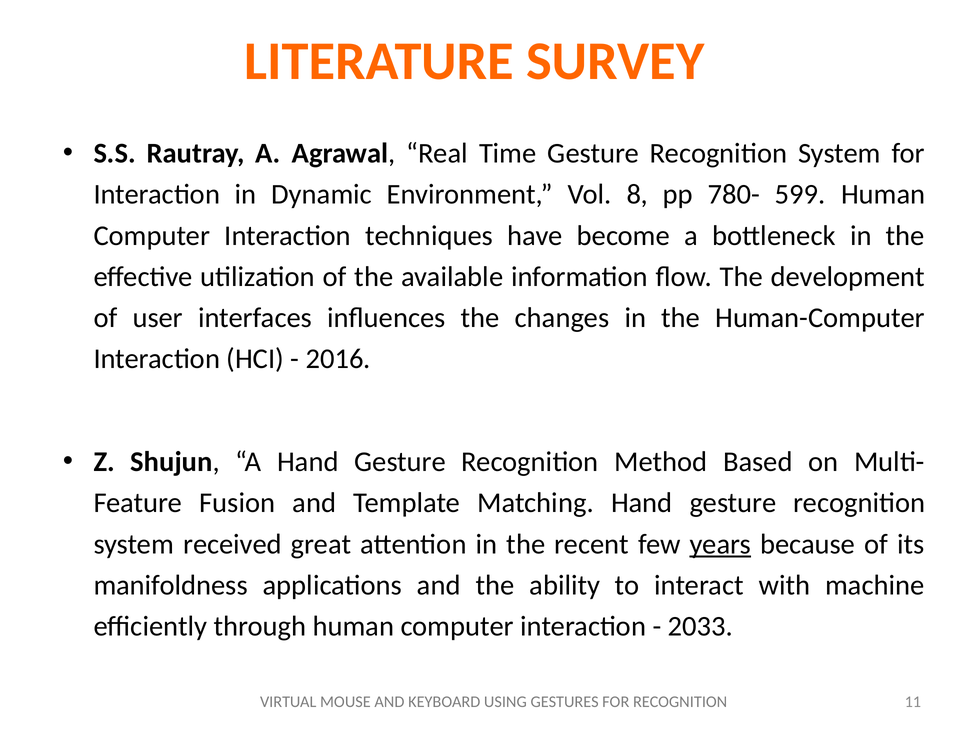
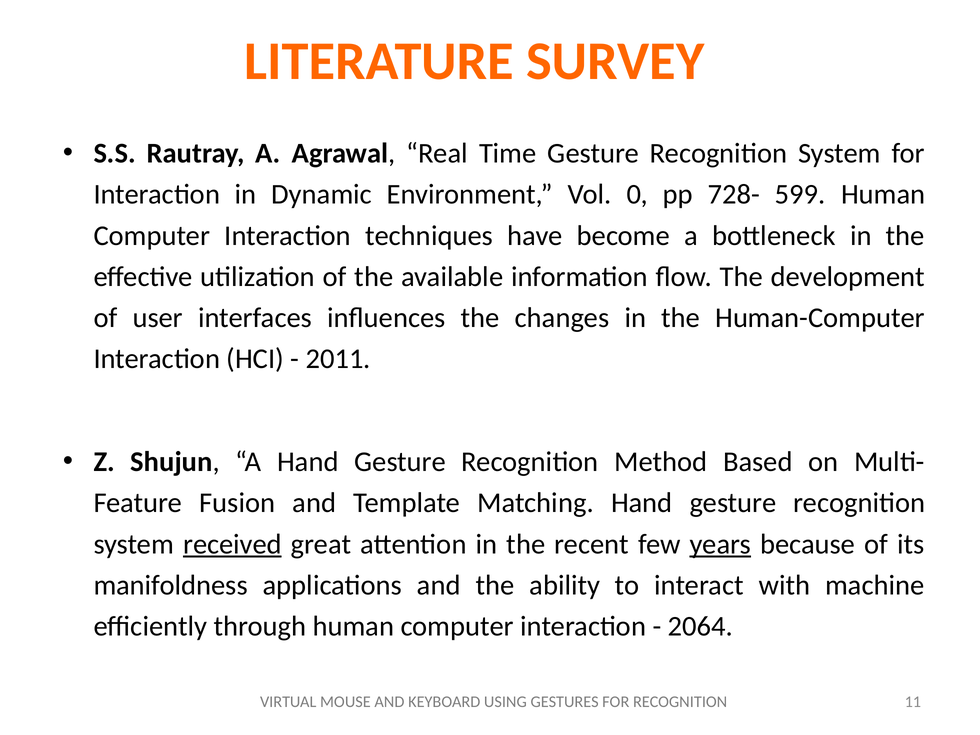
8: 8 -> 0 (637, 194)
780-: 780- -> 728- (734, 194)
2016: 2016 -> 2011 (338, 359)
received underline: none -> present (232, 544)
2033: 2033 -> 2064 (700, 626)
